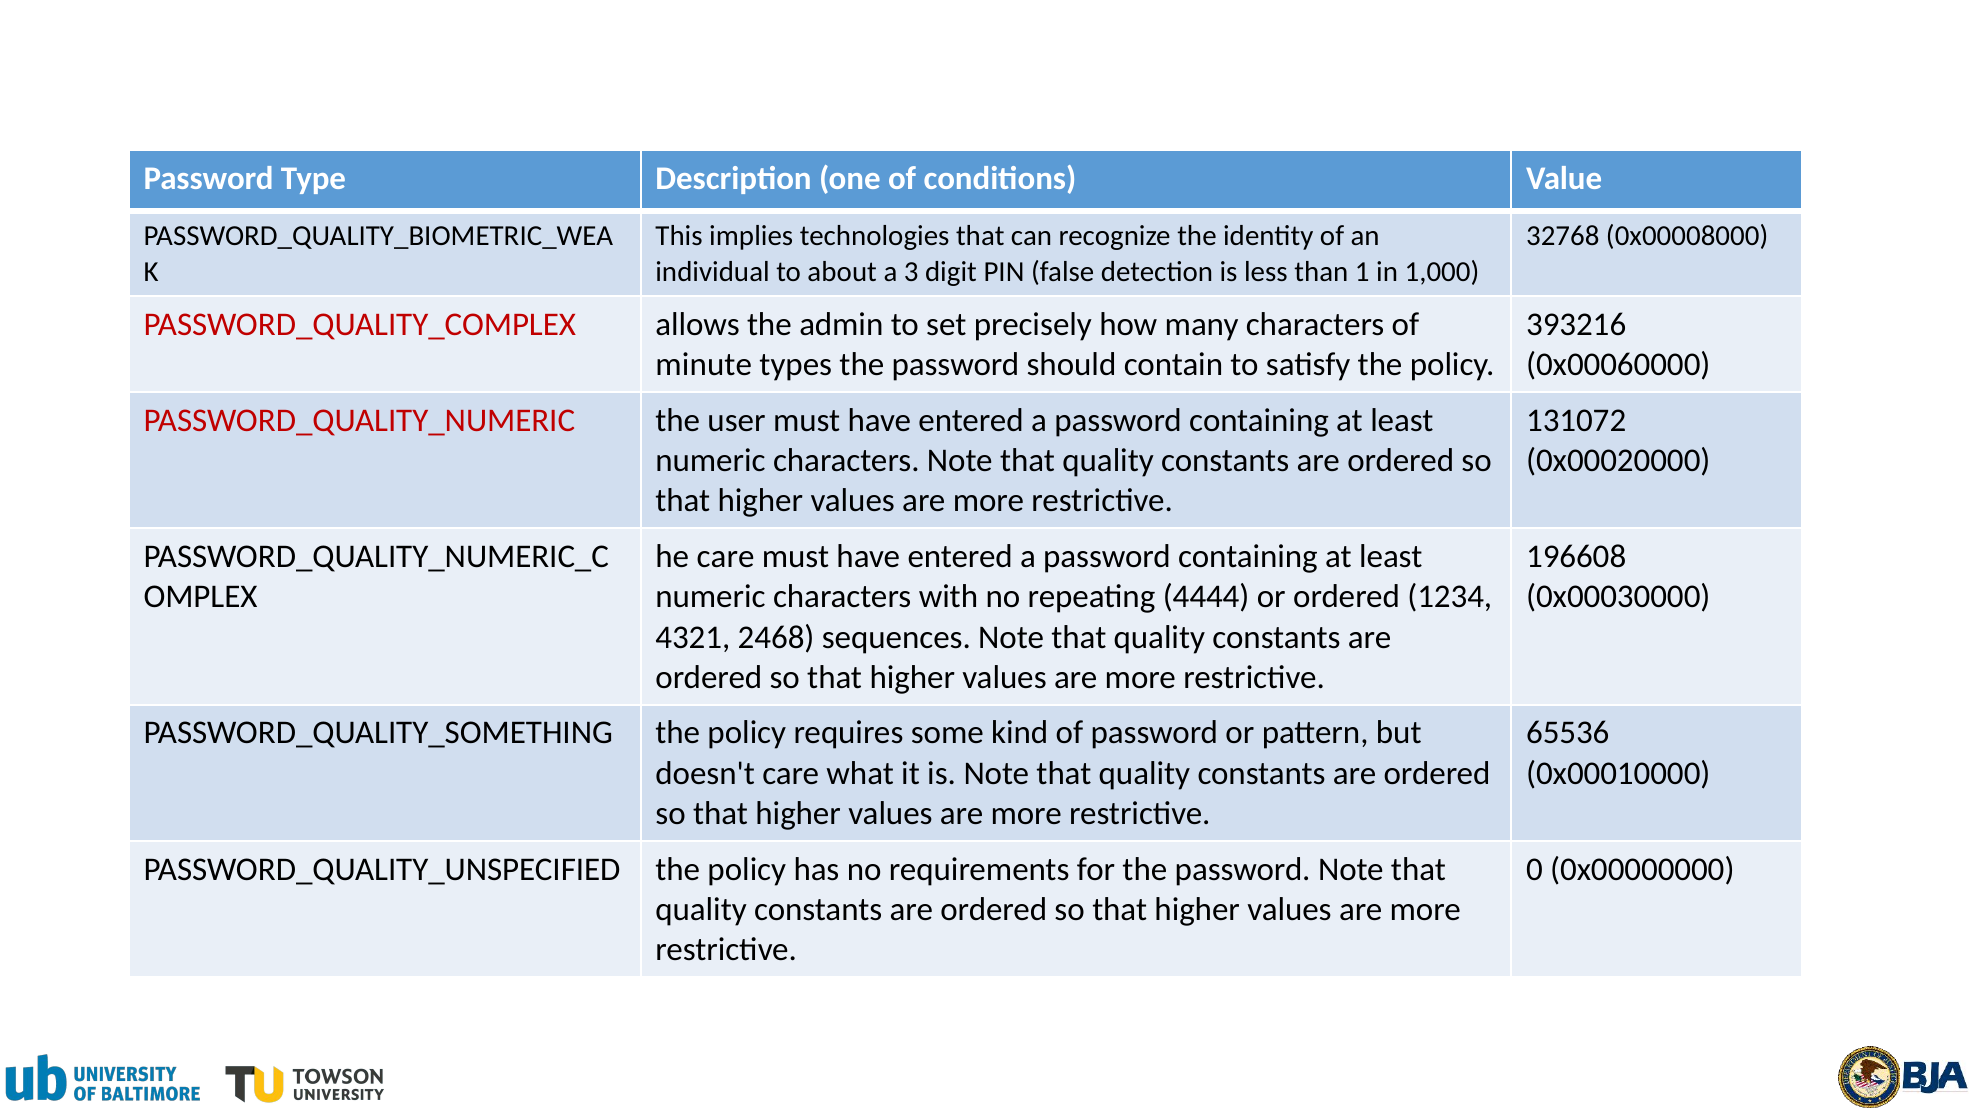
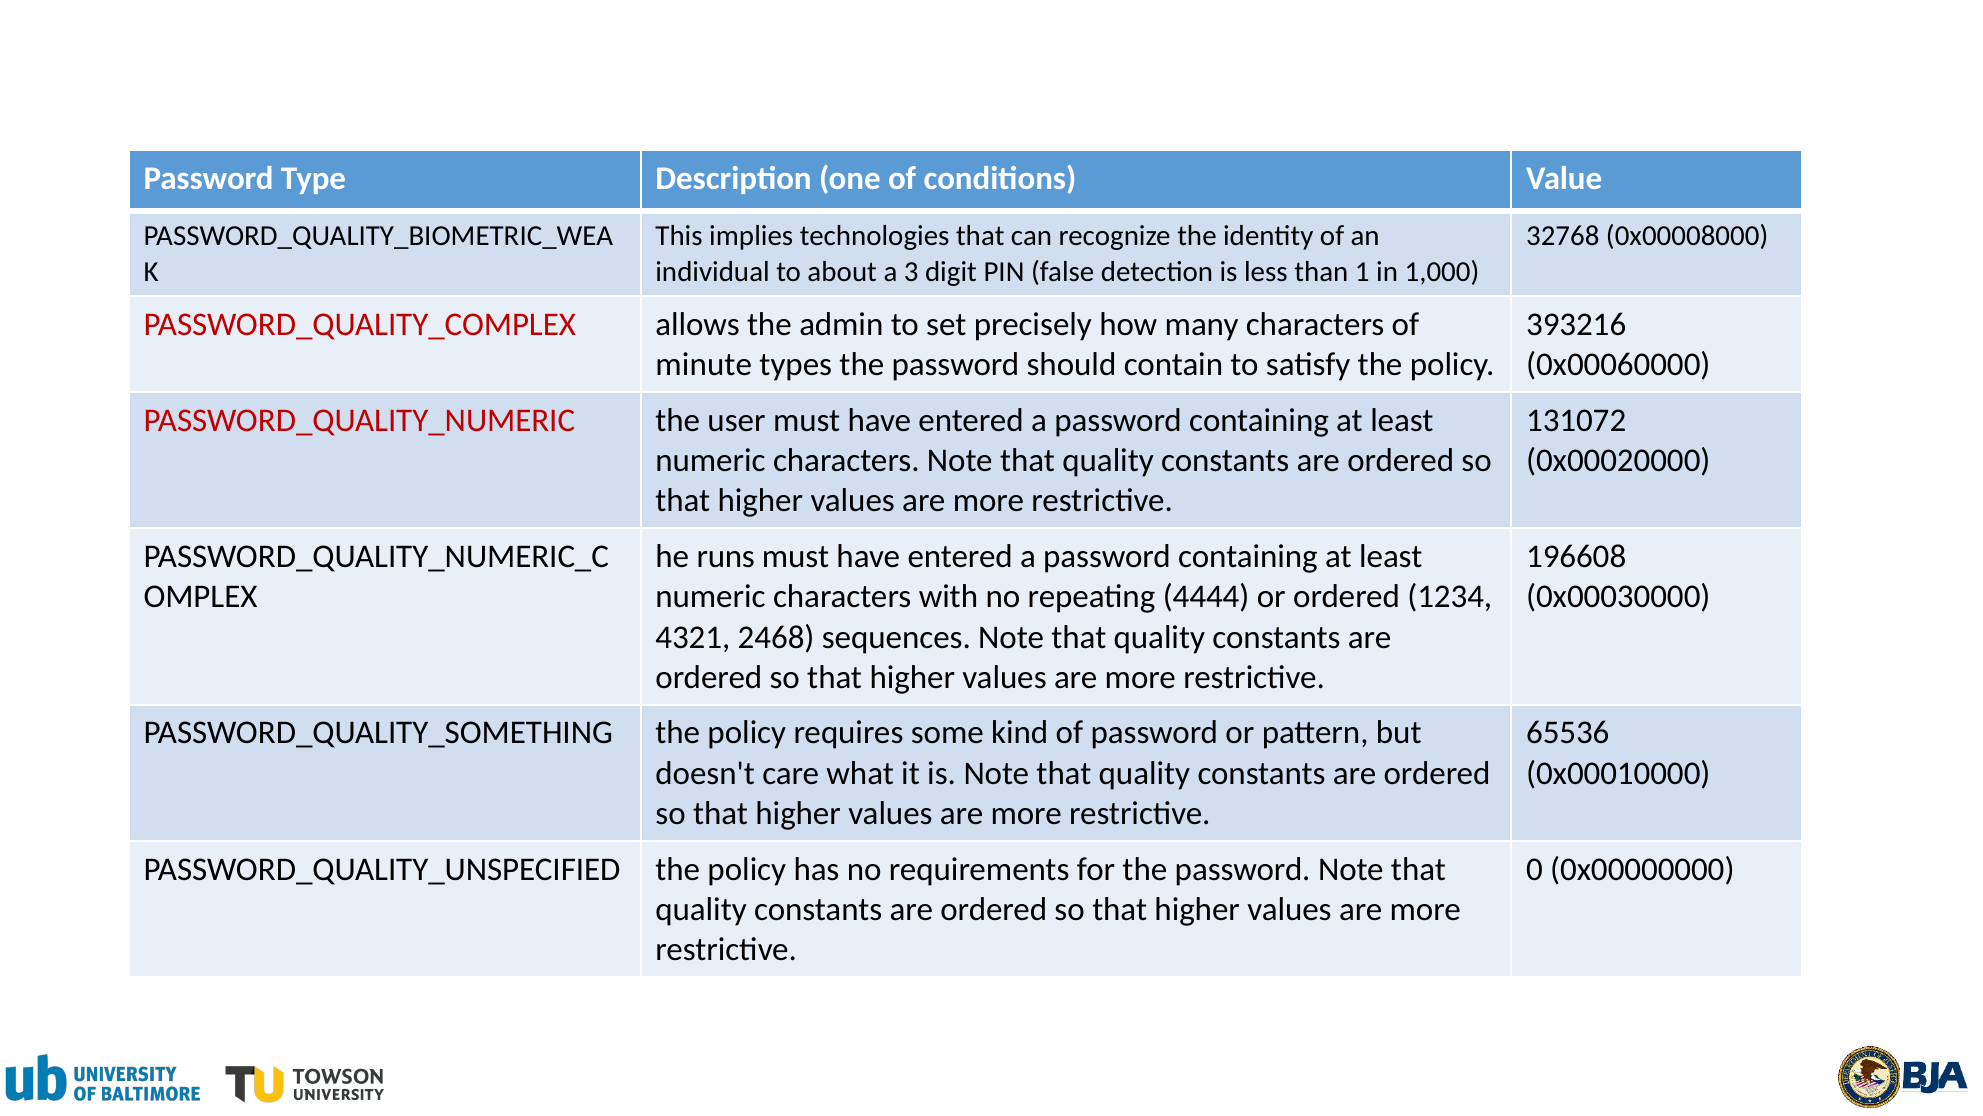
he care: care -> runs (726, 556)
